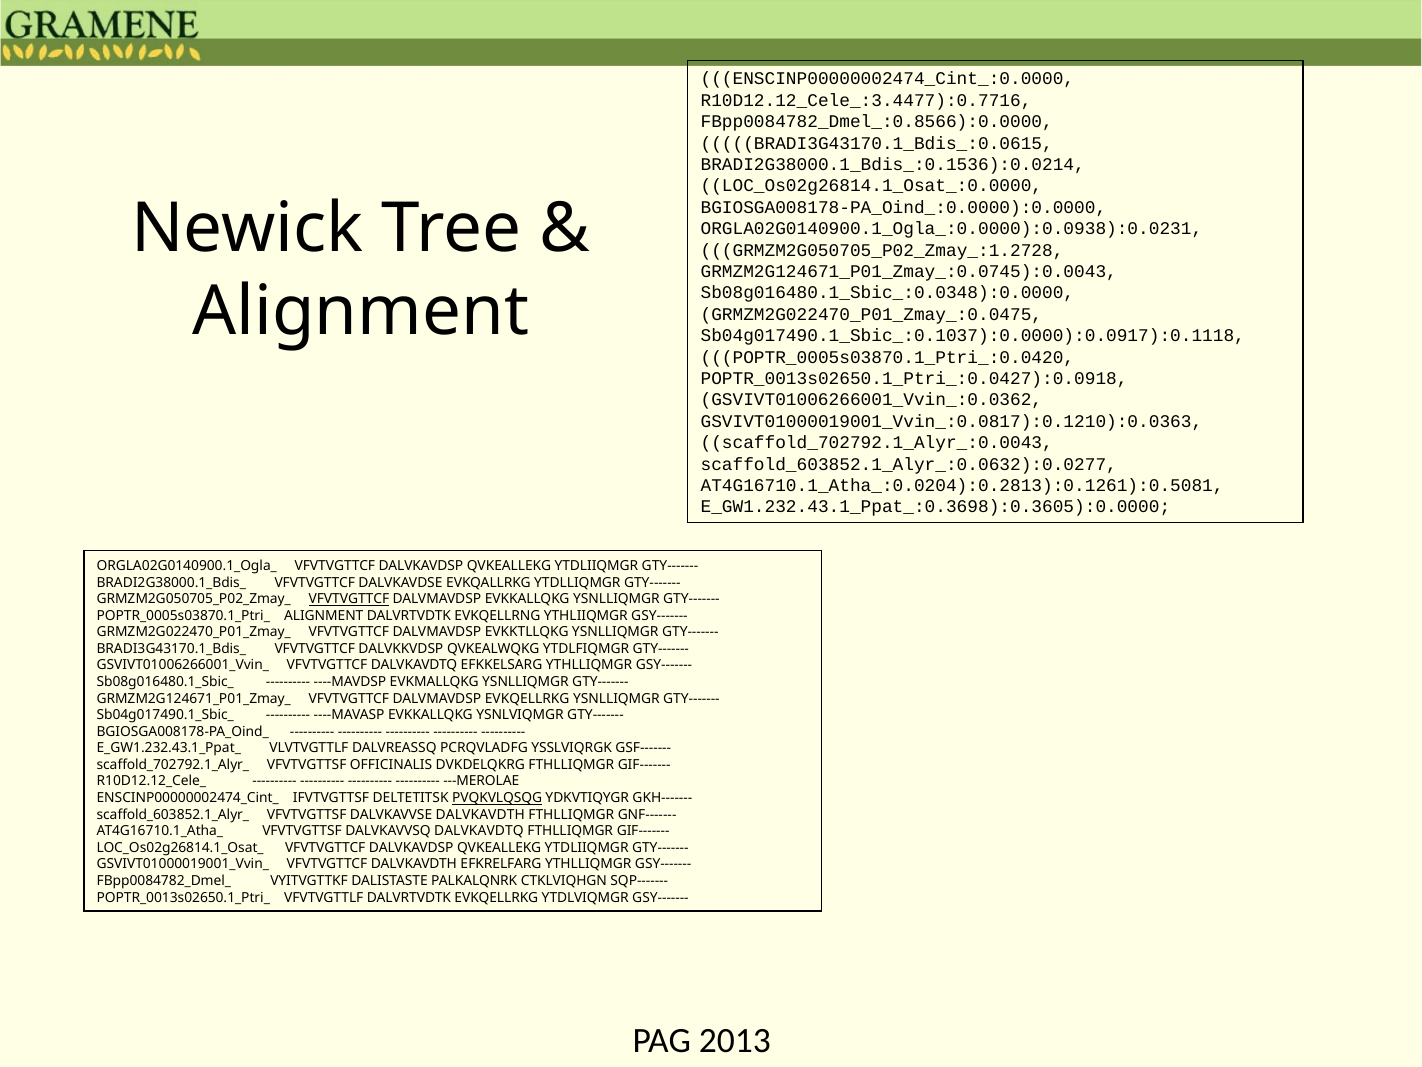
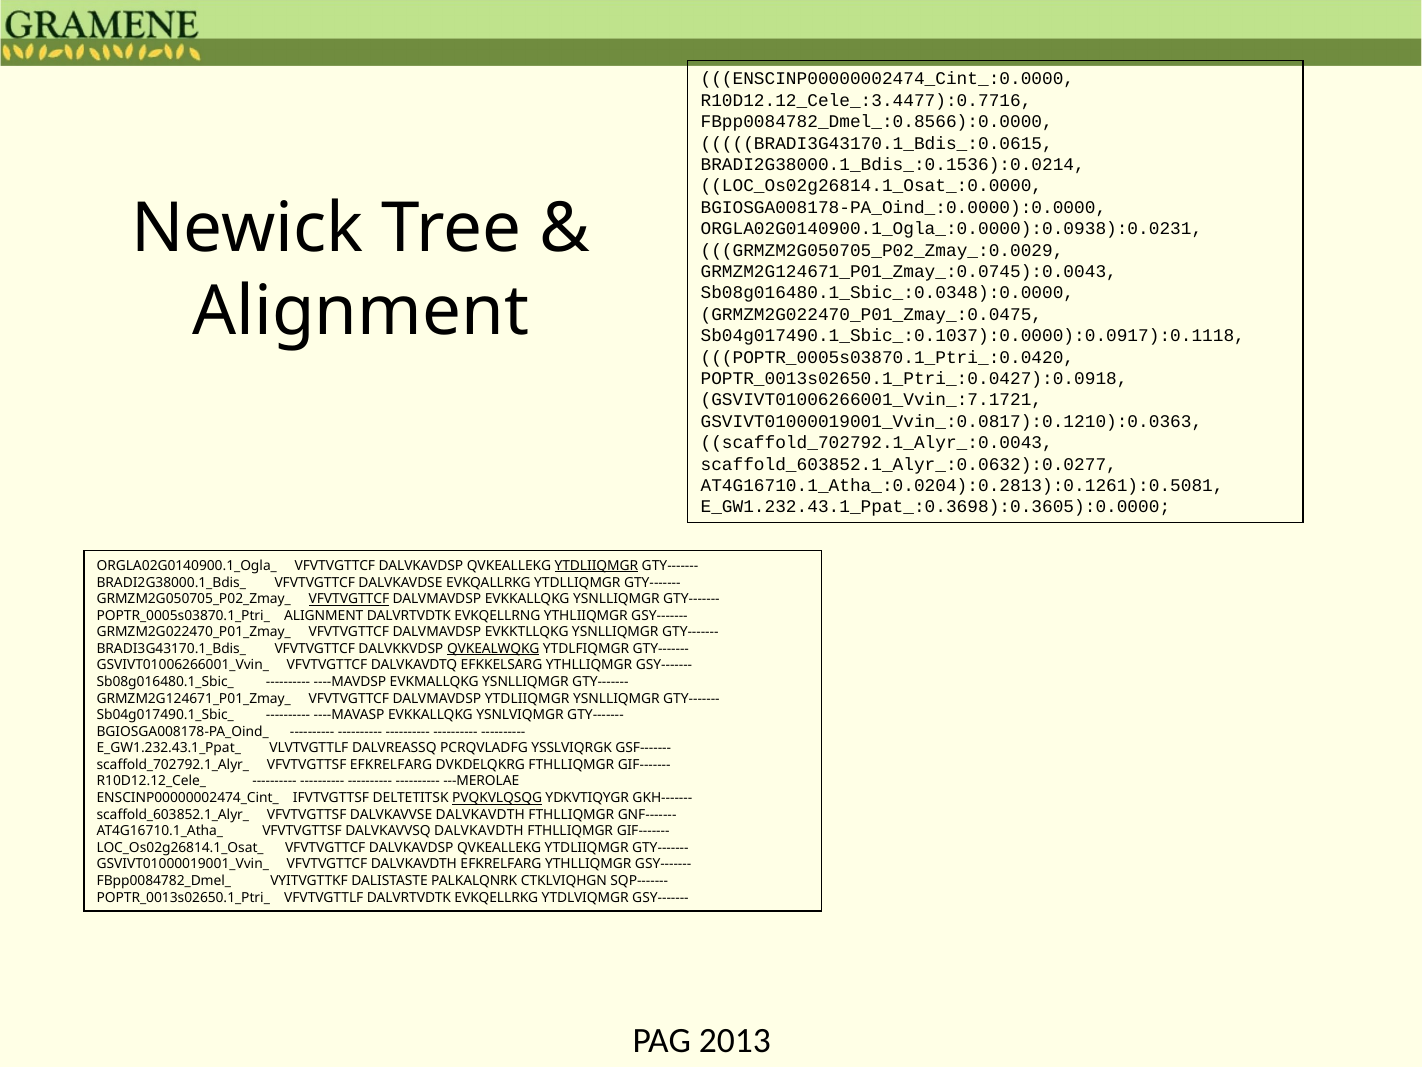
GRMZM2G050705_P02_Zmay_:1.2728: GRMZM2G050705_P02_Zmay_:1.2728 -> GRMZM2G050705_P02_Zmay_:0.0029 (882, 250)
GSVIVT01006266001_Vvin_:0.0362: GSVIVT01006266001_Vvin_:0.0362 -> GSVIVT01006266001_Vvin_:7.1721 (871, 400)
YTDLIIQMGR underline: none -> present (596, 566)
QVKEALWQKG underline: none -> present (493, 648)
DALVMAVDSP EVKQELLRKG: EVKQELLRKG -> YTDLIIQMGR (527, 698)
VFVTVGTTSF OFFICINALIS: OFFICINALIS -> EFKRELFARG (391, 764)
DALVKAVVSQ DALVKAVDTQ: DALVKAVDTQ -> DALVKAVDTH (479, 831)
